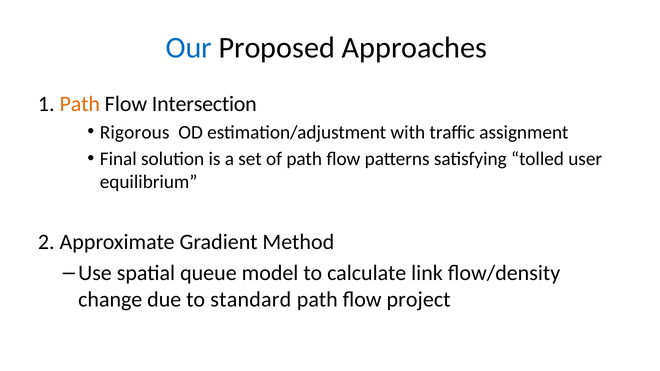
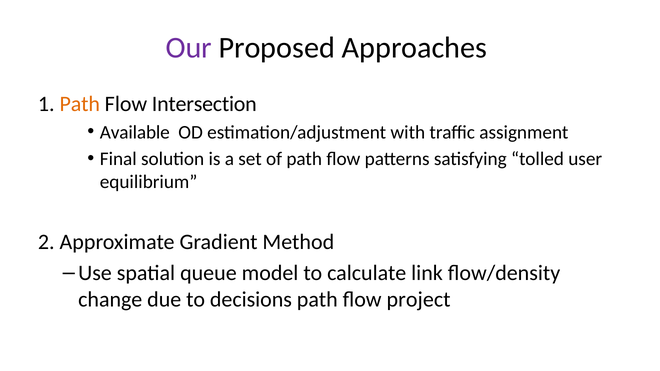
Our colour: blue -> purple (189, 48)
Rigorous: Rigorous -> Available (135, 132)
standard: standard -> decisions (251, 300)
